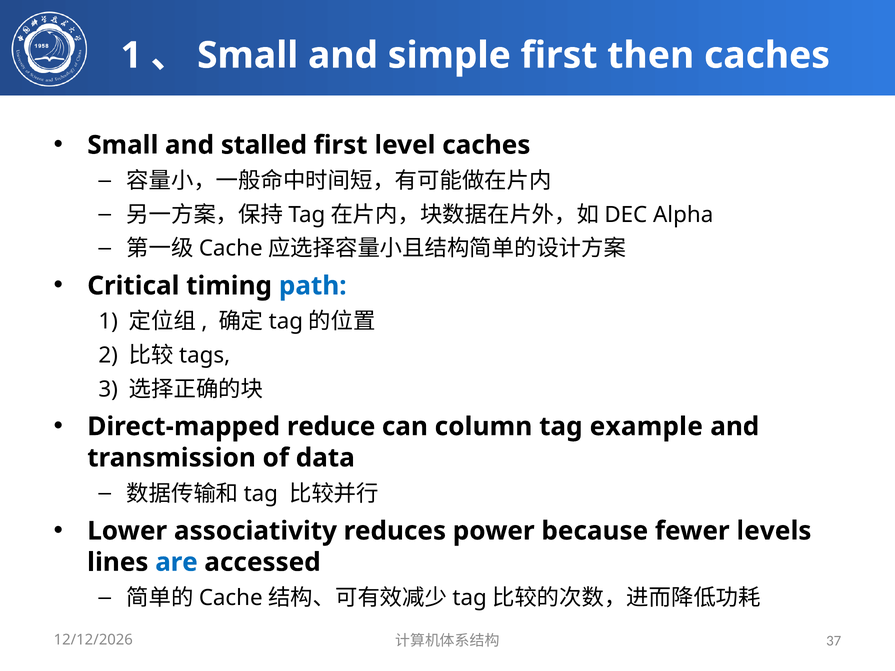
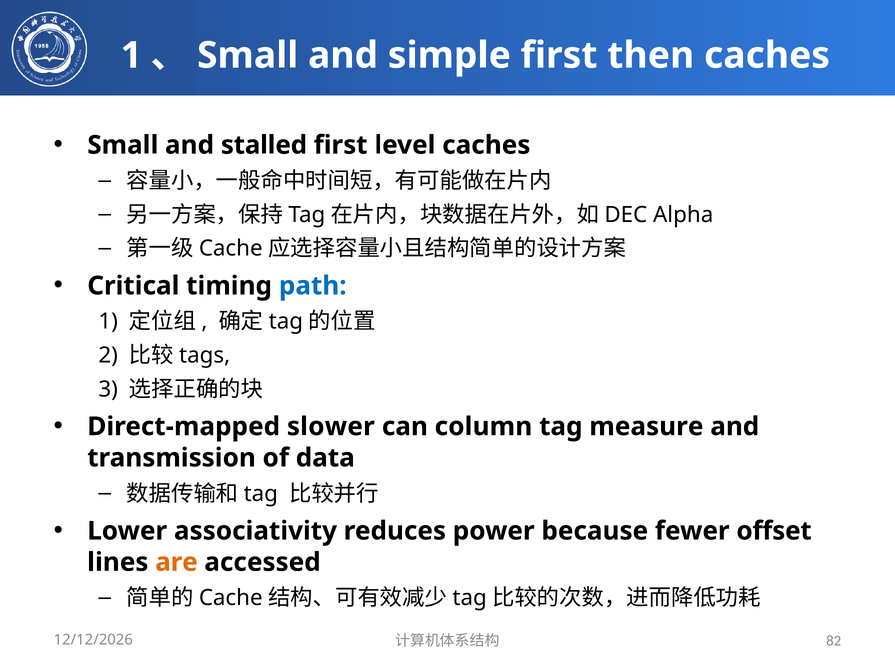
reduce: reduce -> slower (331, 427)
example: example -> measure (646, 427)
levels: levels -> offset (774, 531)
are colour: blue -> orange (176, 562)
37: 37 -> 82 (834, 641)
